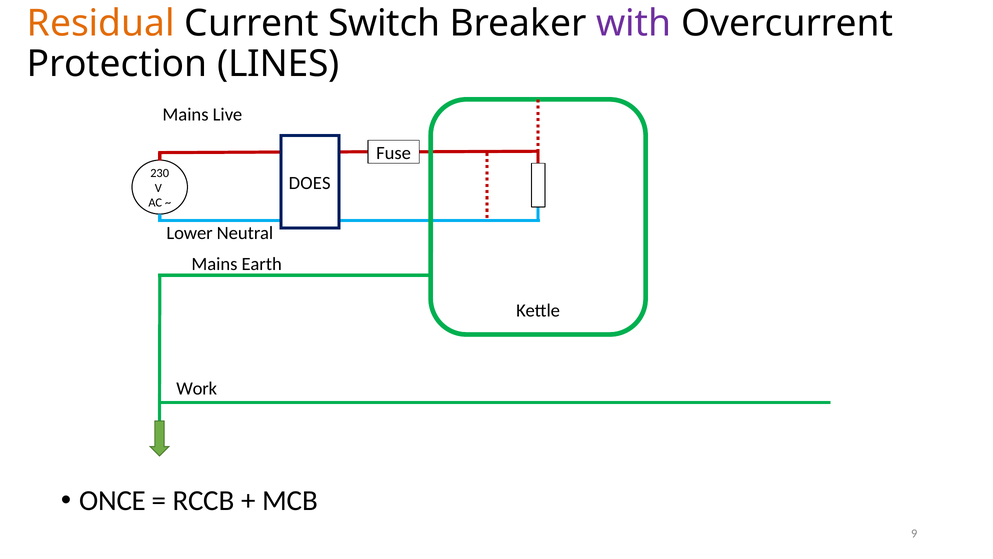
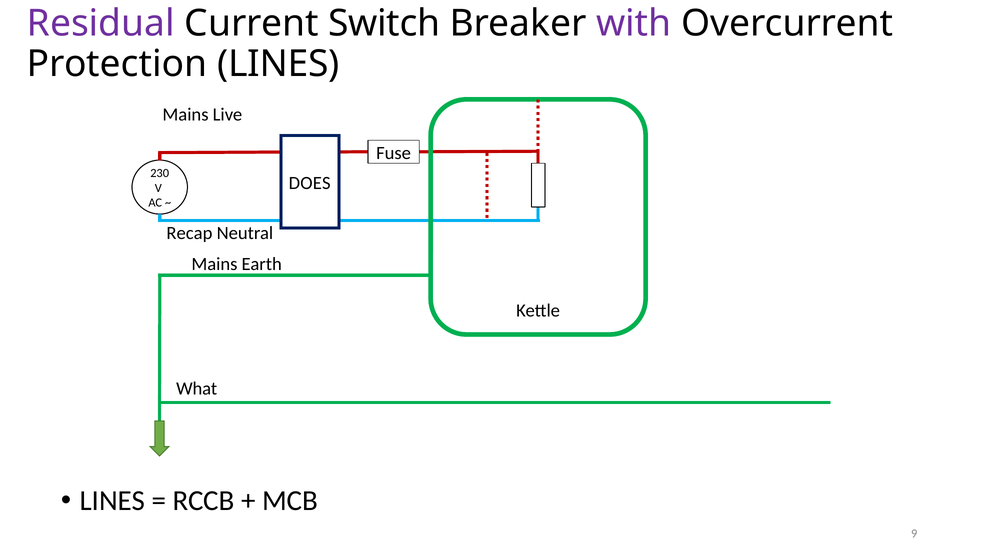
Residual colour: orange -> purple (101, 23)
Lower: Lower -> Recap (189, 233)
Work: Work -> What (197, 388)
ONCE: ONCE -> LINES (112, 500)
